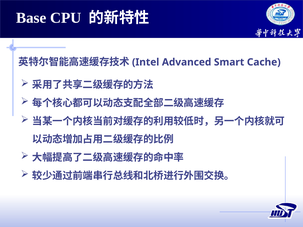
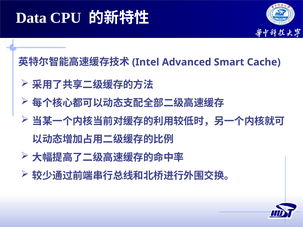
Base: Base -> Data (31, 18)
